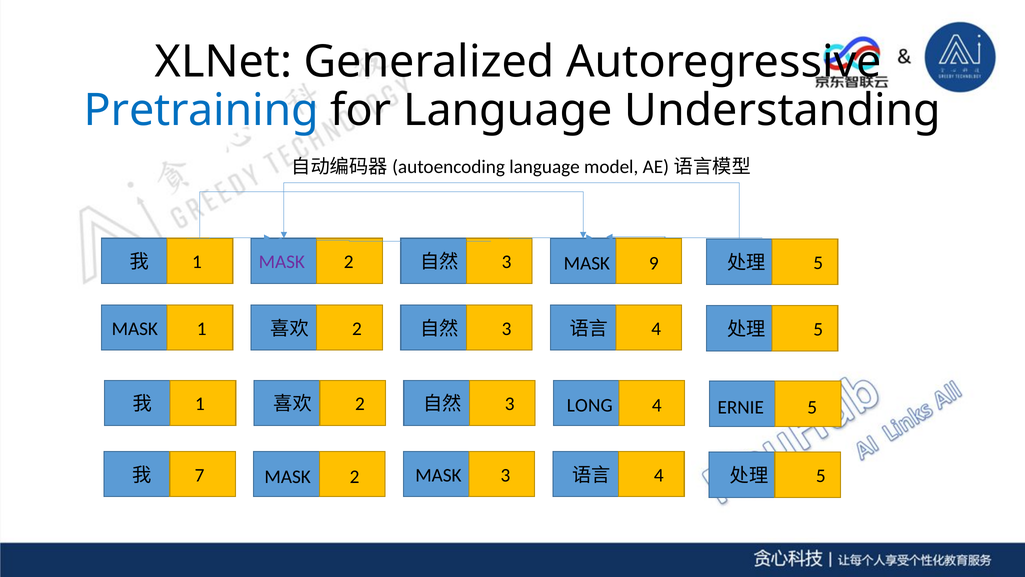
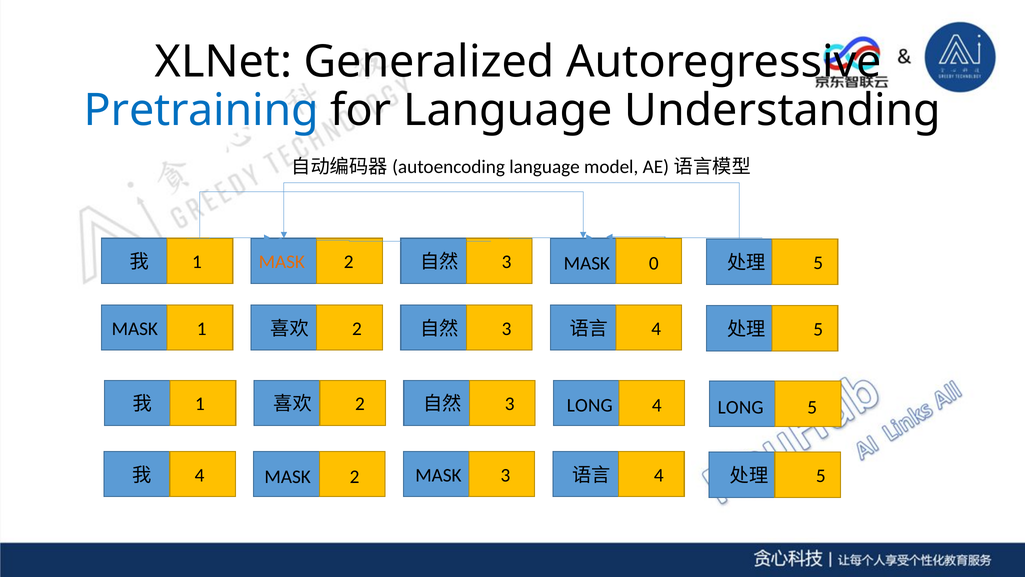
MASK colour: purple -> orange (282, 262)
9: 9 -> 0 (654, 263)
4 ERNIE: ERNIE -> LONG (741, 407)
7: 7 -> 4 (200, 475)
